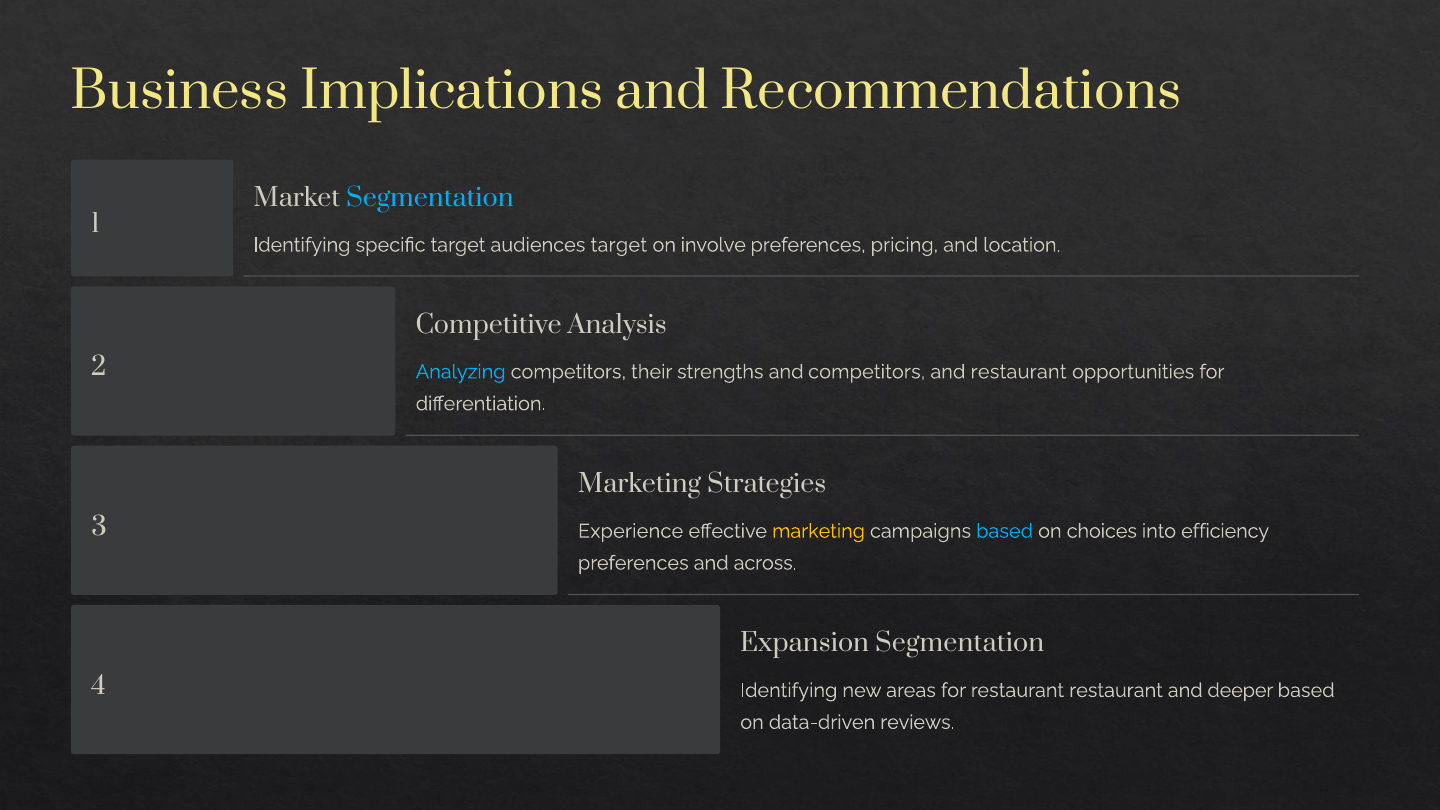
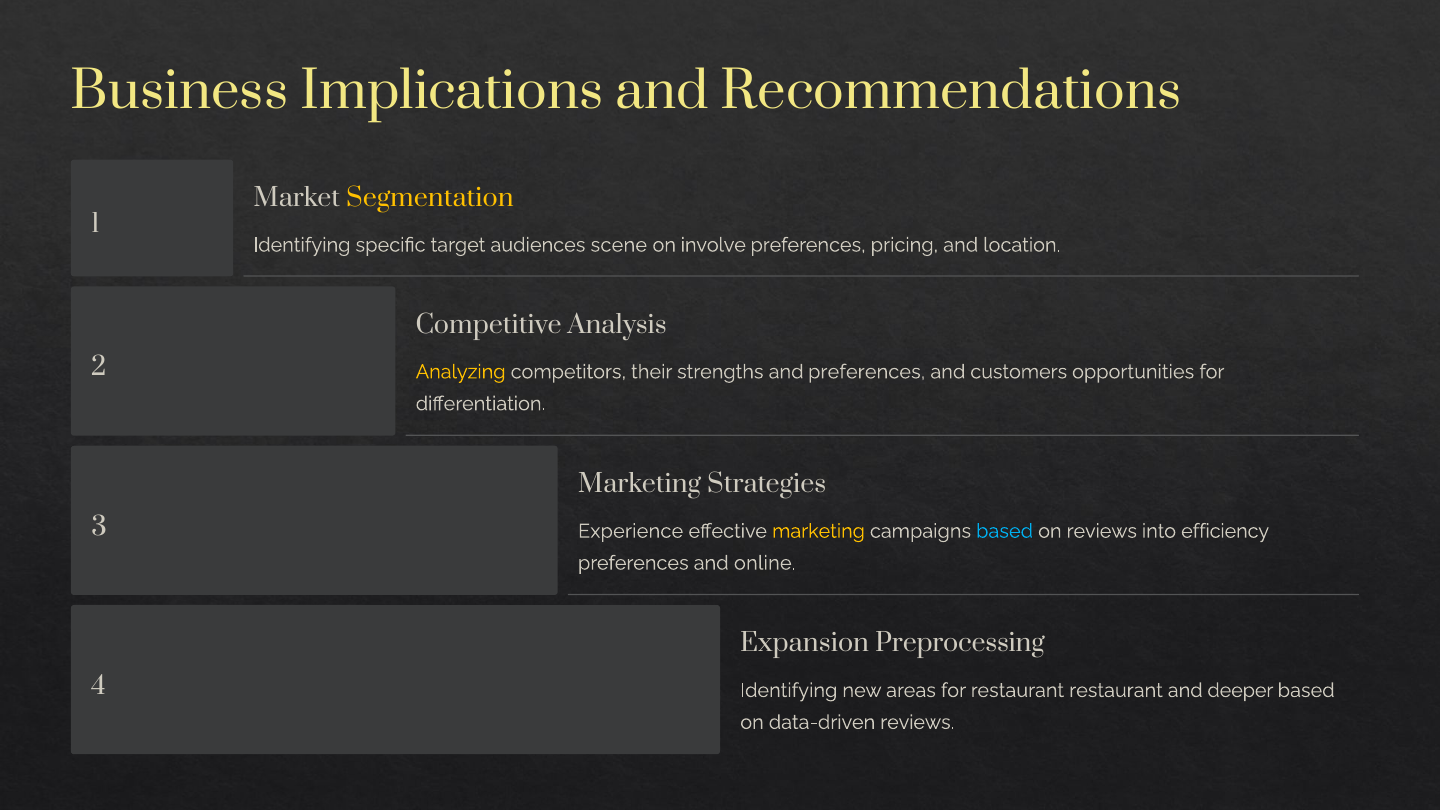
Segmentation colour: light blue -> yellow (430, 198)
audiences target: target -> scene (619, 245)
Analyzing colour: light blue -> yellow (461, 372)
and competitors: competitors -> preferences (867, 372)
and restaurant: restaurant -> customers (1019, 372)
on choices: choices -> reviews (1102, 531)
across: across -> online (765, 563)
Expansion Segmentation: Segmentation -> Preprocessing (960, 643)
